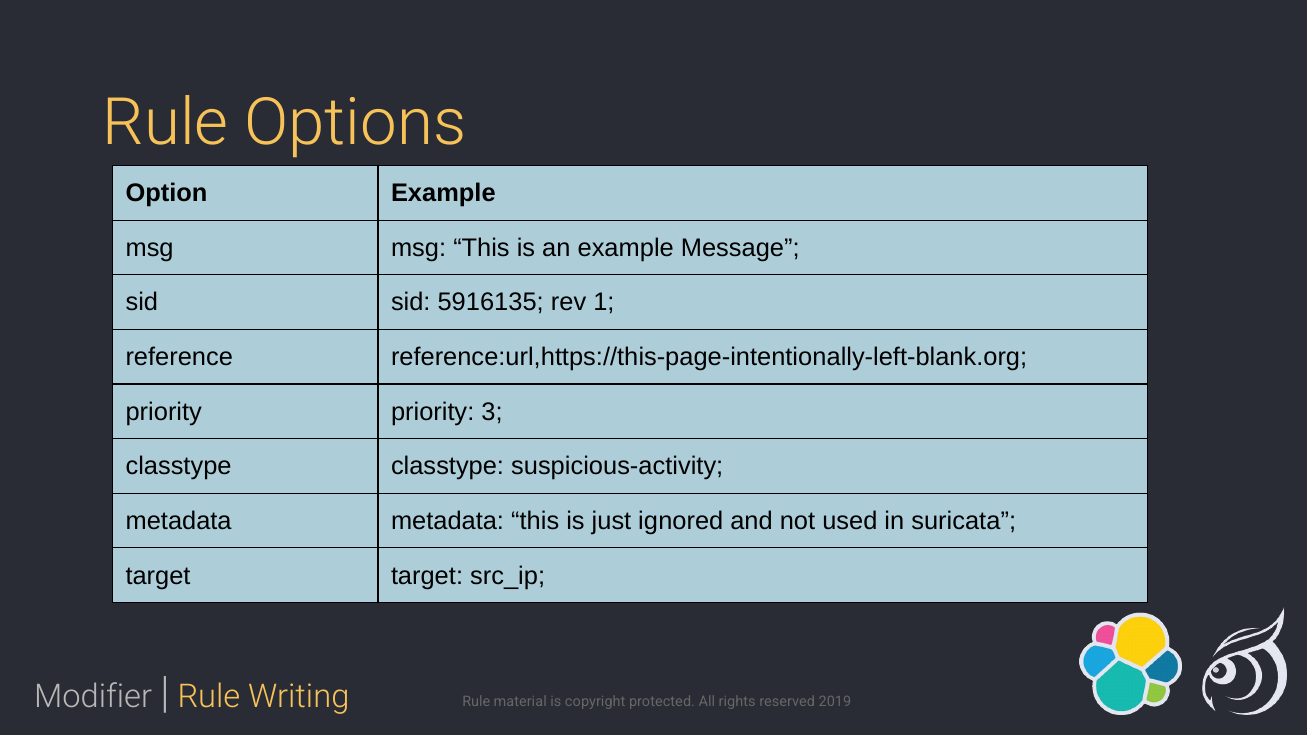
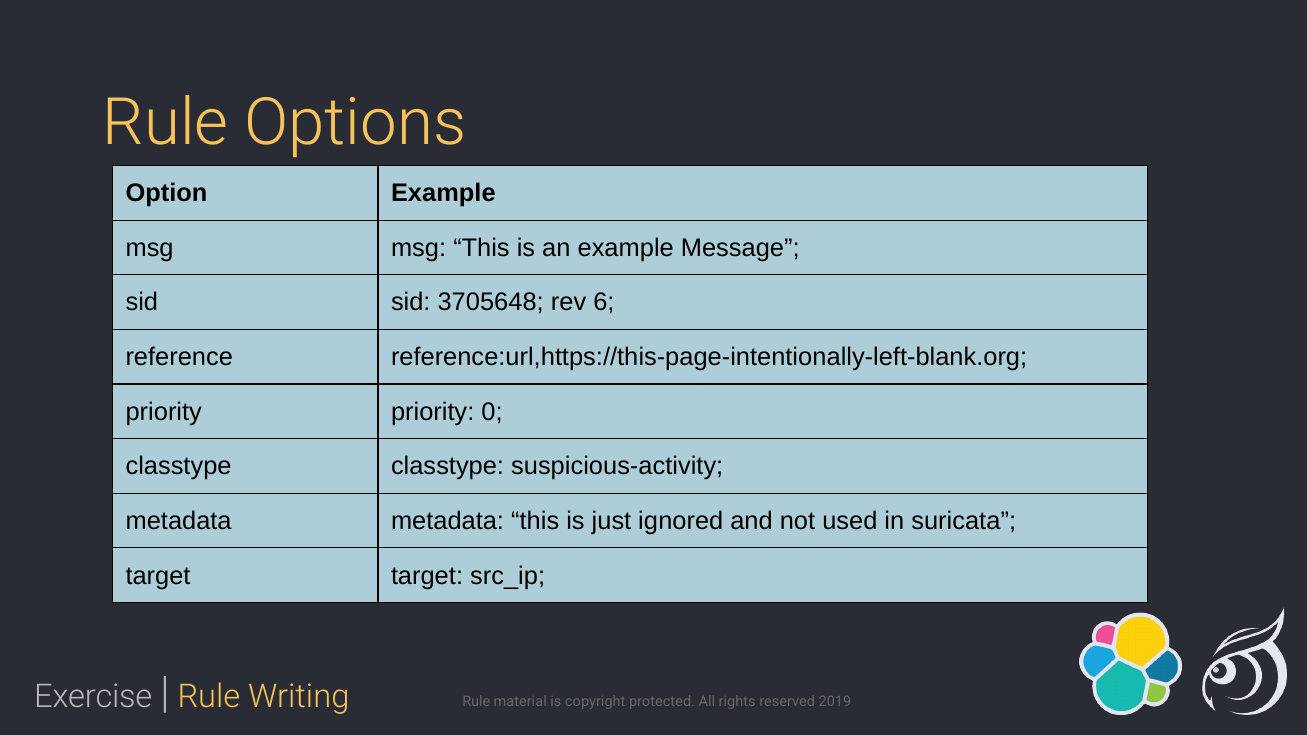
5916135: 5916135 -> 3705648 (491, 303)
1: 1 -> 6 (604, 303)
3: 3 -> 0 (492, 412)
Modifier: Modifier -> Exercise (93, 696)
